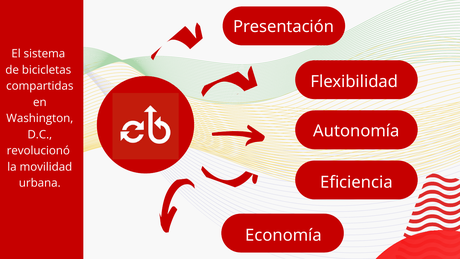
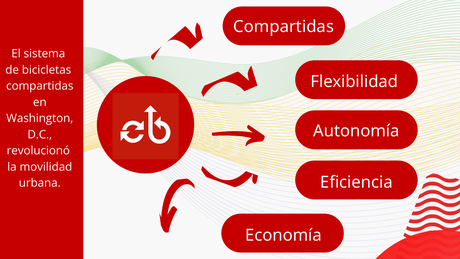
Presentación: Presentación -> Compartidas (284, 27)
